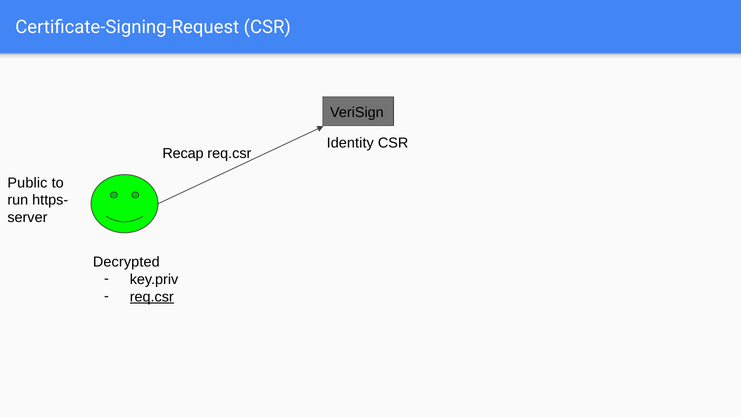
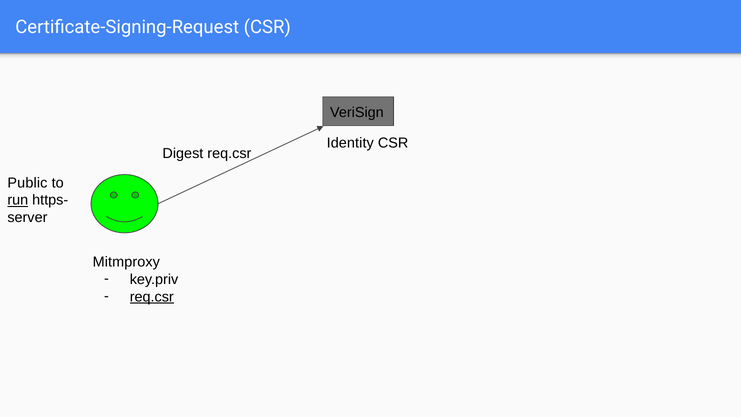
Recap: Recap -> Digest (183, 154)
run underline: none -> present (18, 200)
Decrypted: Decrypted -> Mitmproxy (126, 262)
